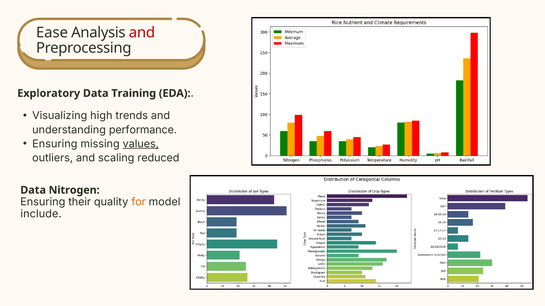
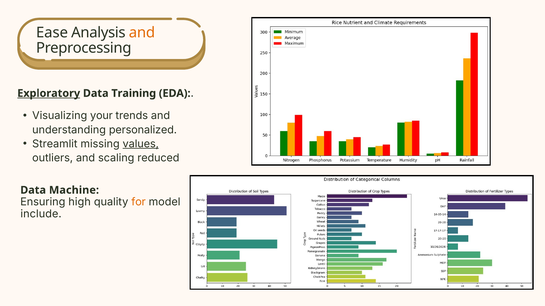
and colour: red -> orange (142, 33)
Exploratory underline: none -> present (49, 93)
high: high -> your (101, 116)
performance: performance -> personalized (143, 130)
Ensuring: Ensuring -> Streamlit (55, 144)
Nitrogen: Nitrogen -> Machine (74, 190)
their: their -> high (80, 202)
